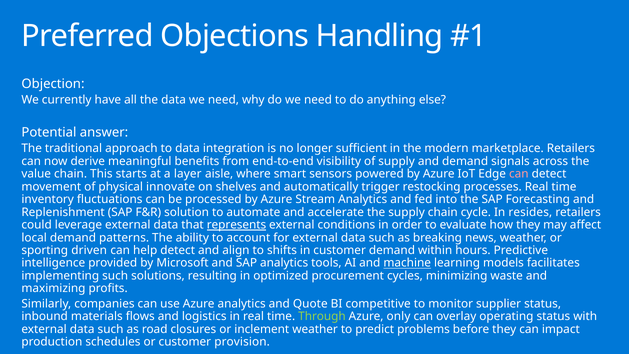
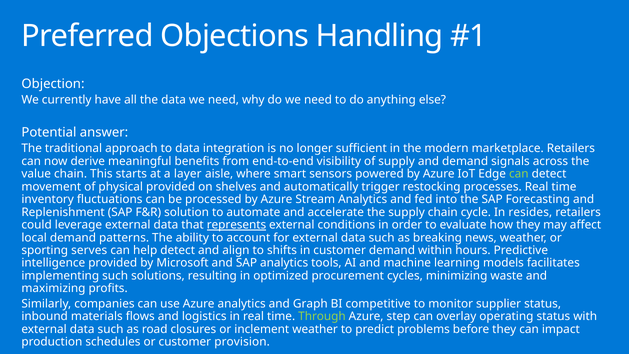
can colour: pink -> light green (519, 174)
physical innovate: innovate -> provided (171, 187)
driven: driven -> serves (89, 250)
machine underline: present -> none (407, 263)
Quote: Quote -> Graph (310, 304)
only: only -> step (399, 316)
